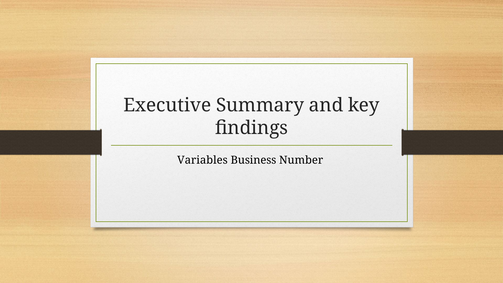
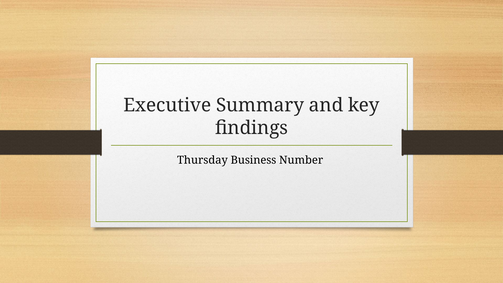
Variables: Variables -> Thursday (202, 160)
